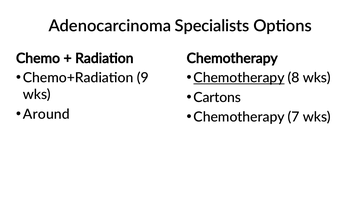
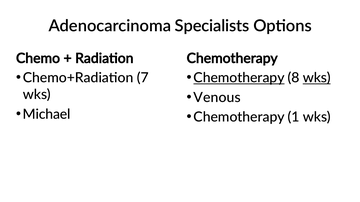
9: 9 -> 7 (143, 78)
wks underline: none -> present (317, 78)
Cartons: Cartons -> Venous (217, 98)
Around: Around -> Michael (47, 114)
7: 7 -> 1 (294, 117)
